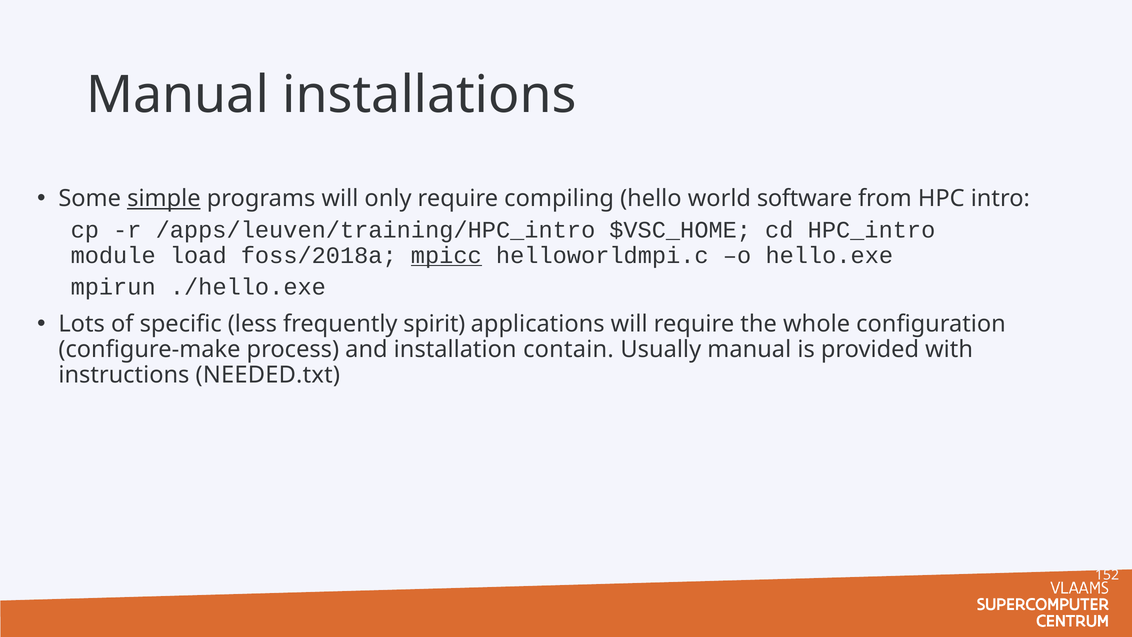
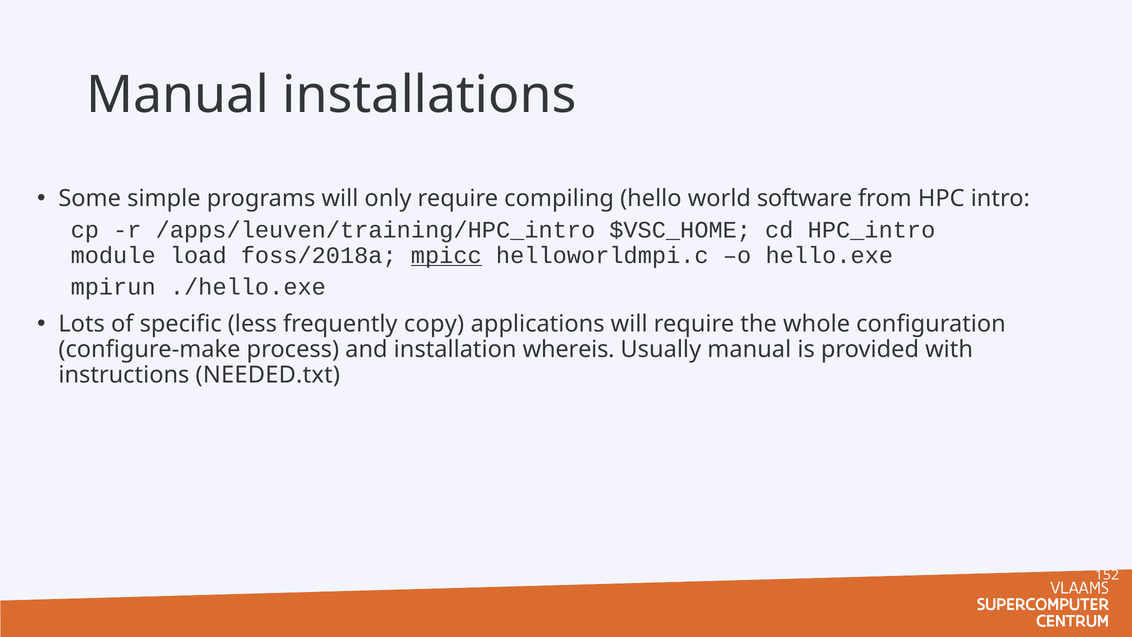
simple underline: present -> none (164, 198)
spirit: spirit -> copy (434, 324)
contain: contain -> whereis (569, 349)
